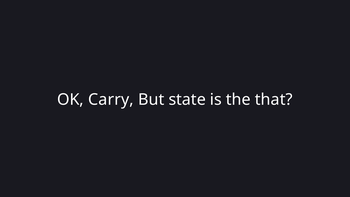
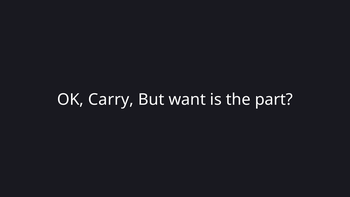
state: state -> want (187, 100)
that: that -> part (274, 100)
